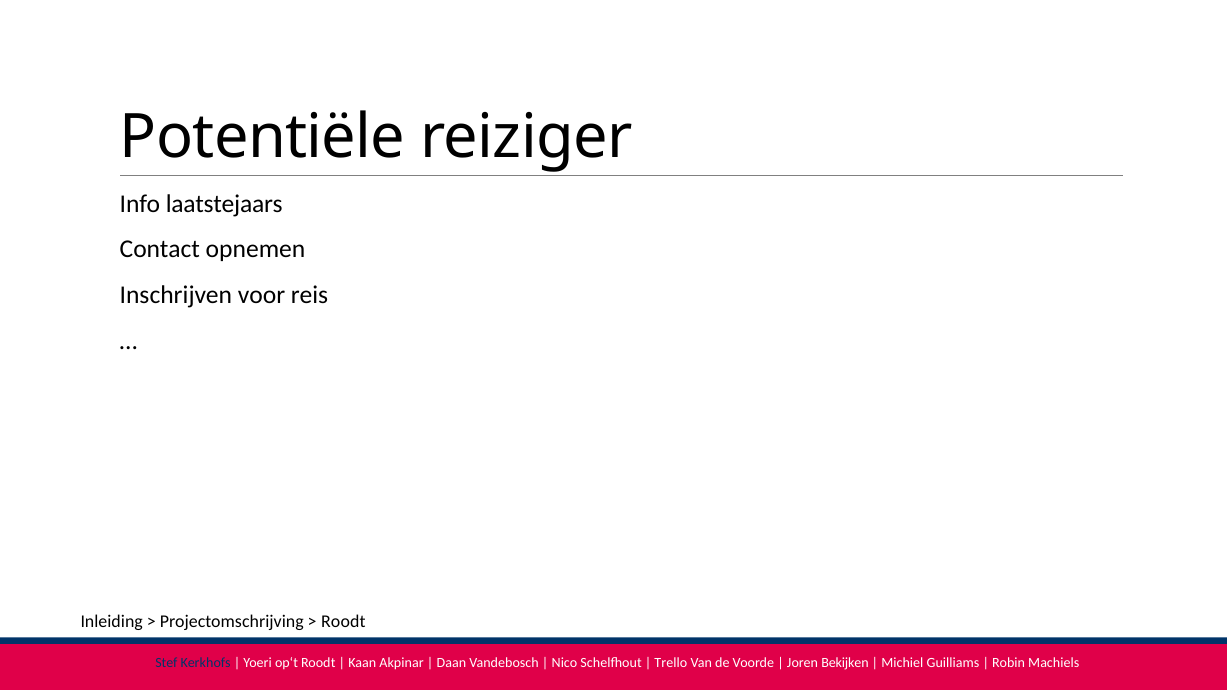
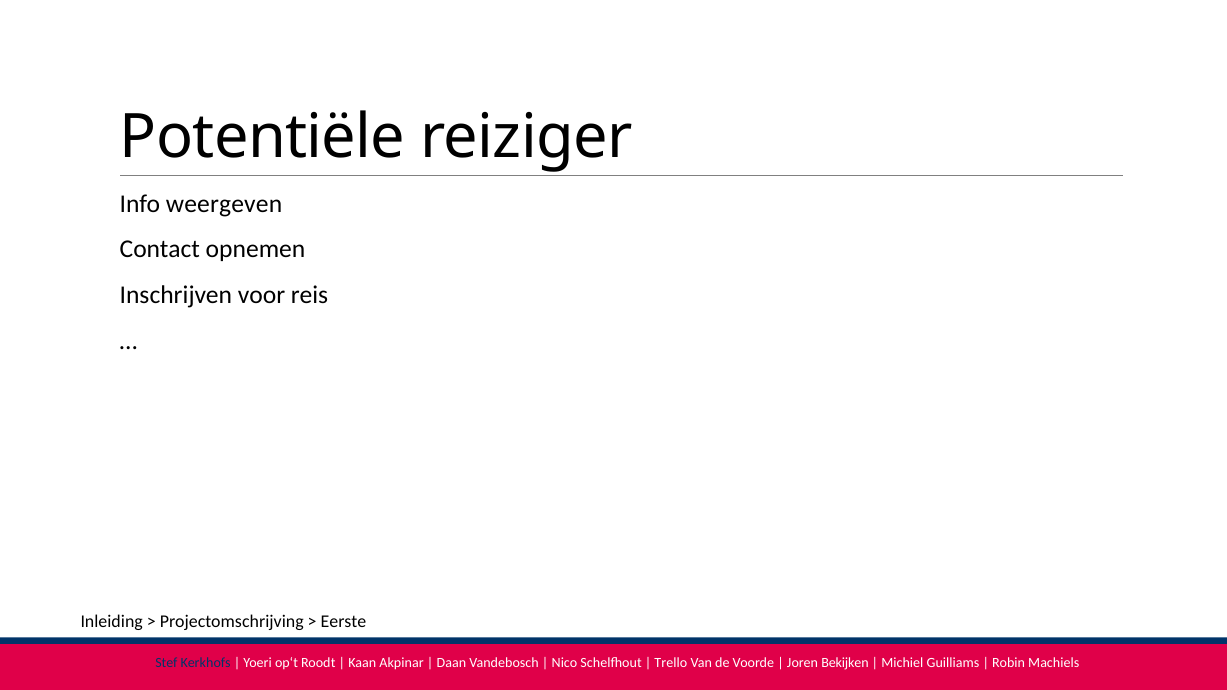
laatstejaars: laatstejaars -> weergeven (224, 204)
Roodt: Roodt -> Eerste (343, 622)
